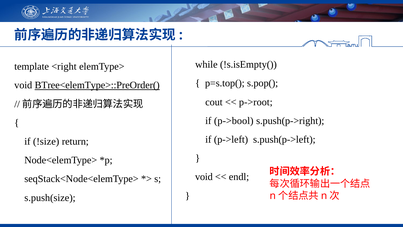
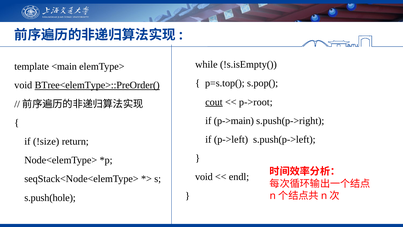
<right: <right -> <main (64, 66)
cout underline: none -> present (214, 102)
p->bool: p->bool -> p->main (234, 121)
s.push(size: s.push(size -> s.push(hole (50, 197)
